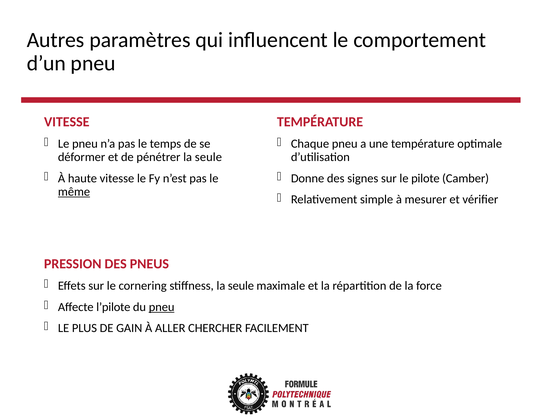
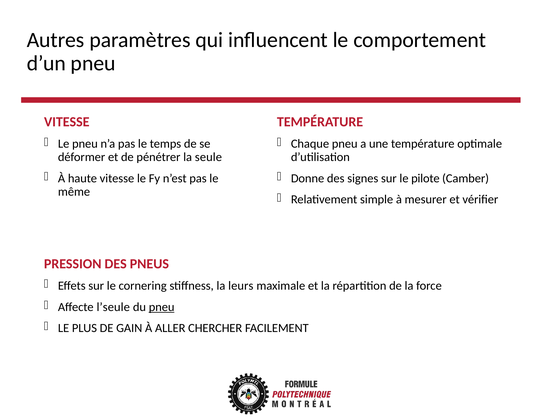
même underline: present -> none (74, 192)
stiffness la seule: seule -> leurs (241, 286)
l’pilote: l’pilote -> l’seule (113, 307)
